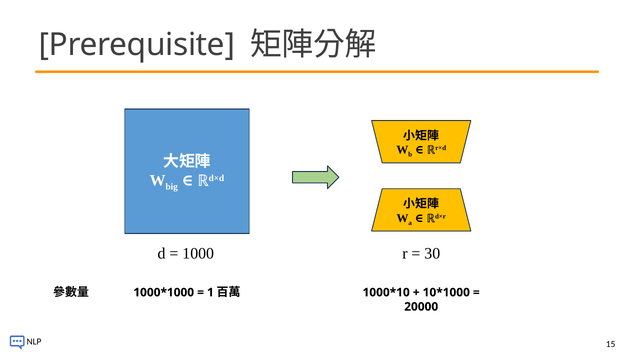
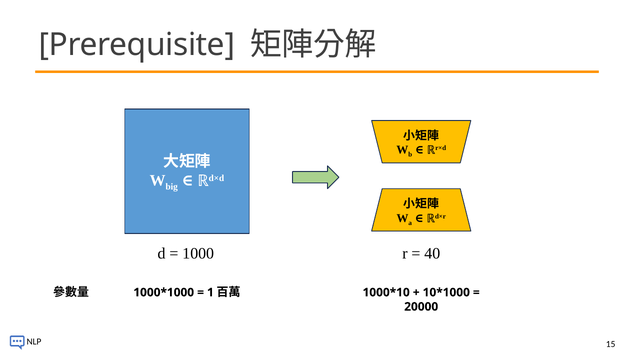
30: 30 -> 40 (432, 253)
